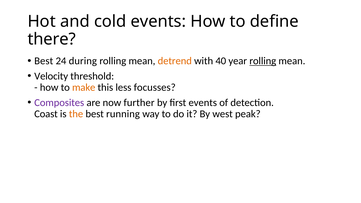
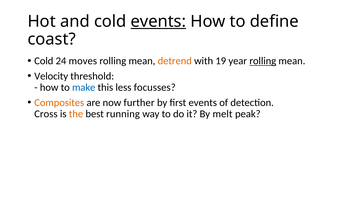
events underline: none -> present (158, 21)
there: there -> coast (52, 39)
Best: Best -> Cold (44, 61)
during: during -> moves (83, 61)
40: 40 -> 19 (221, 61)
make colour: orange -> blue (84, 88)
Composites colour: purple -> orange (59, 103)
Coast: Coast -> Cross (46, 114)
west: west -> melt (223, 114)
